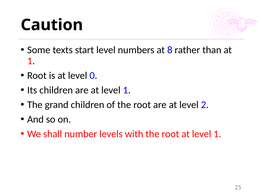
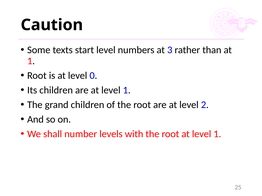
8: 8 -> 3 (170, 50)
